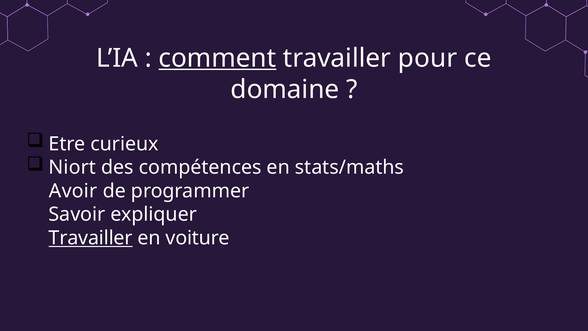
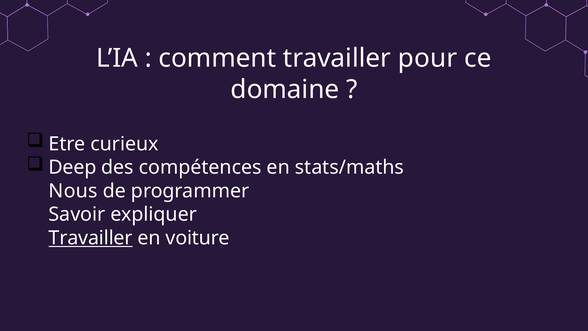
comment underline: present -> none (217, 58)
Niort: Niort -> Deep (72, 167)
Avoir: Avoir -> Nous (73, 191)
